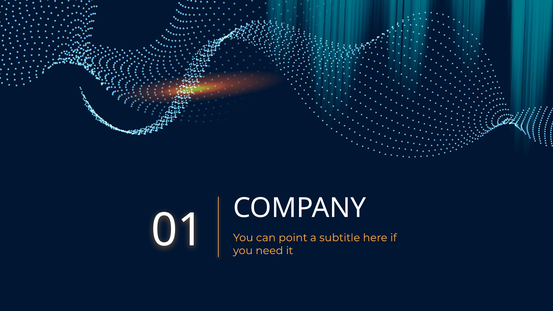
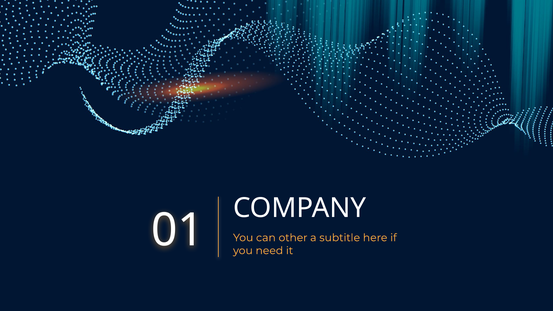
point: point -> other (293, 238)
